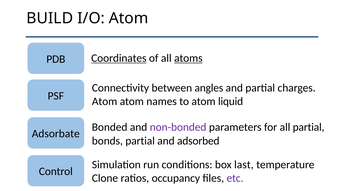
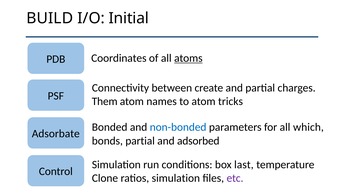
I/O Atom: Atom -> Initial (129, 18)
Coordinates underline: present -> none (119, 58)
angles: angles -> create (209, 88)
Atom: Atom -> Them (105, 101)
liquid: liquid -> tricks (231, 101)
non-bonded colour: purple -> blue (178, 127)
all partial: partial -> which (308, 127)
ratios occupancy: occupancy -> simulation (176, 178)
